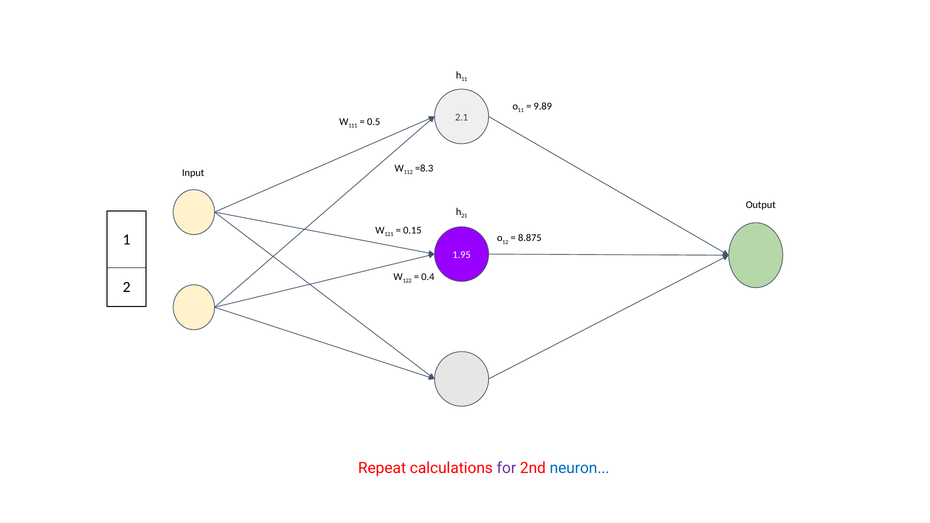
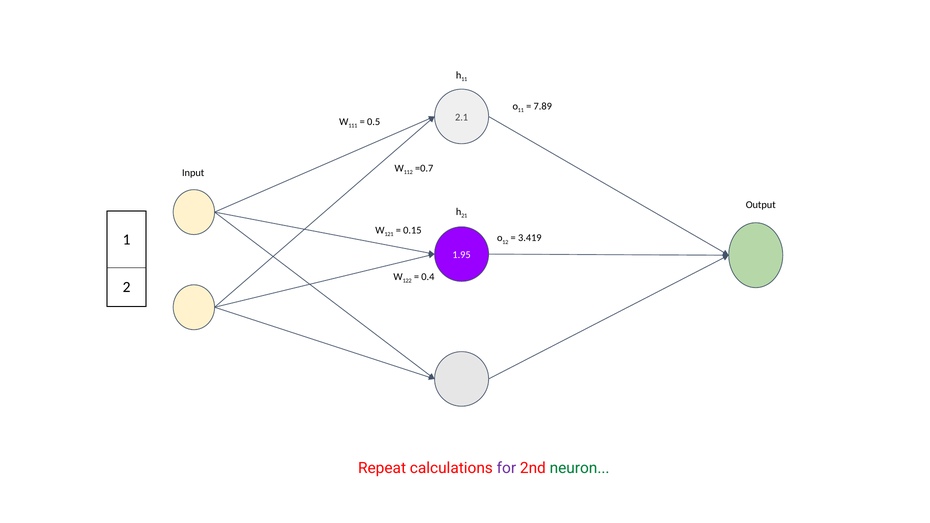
9.89: 9.89 -> 7.89 (543, 106)
=8.3: =8.3 -> =0.7 (424, 168)
8.875: 8.875 -> 3.419 (530, 238)
neuron colour: blue -> green (580, 468)
